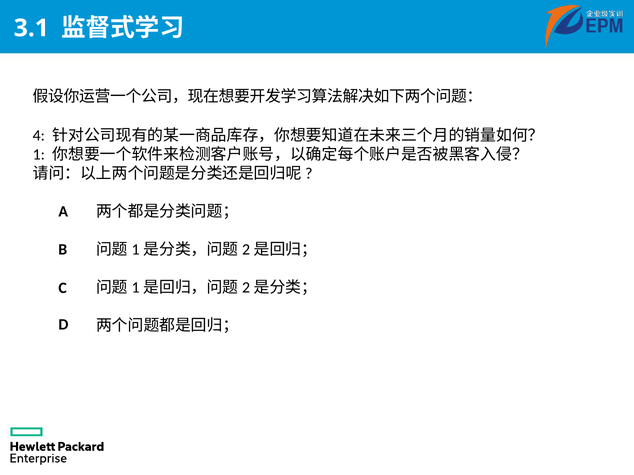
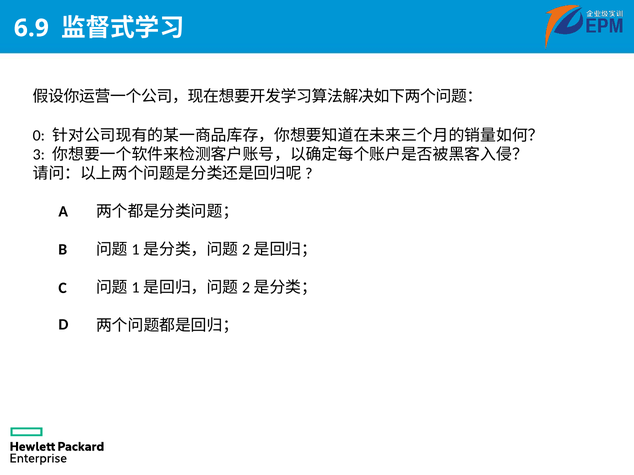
3.1: 3.1 -> 6.9 (31, 28)
4: 4 -> 0 (39, 136)
1: 1 -> 3 (39, 155)
